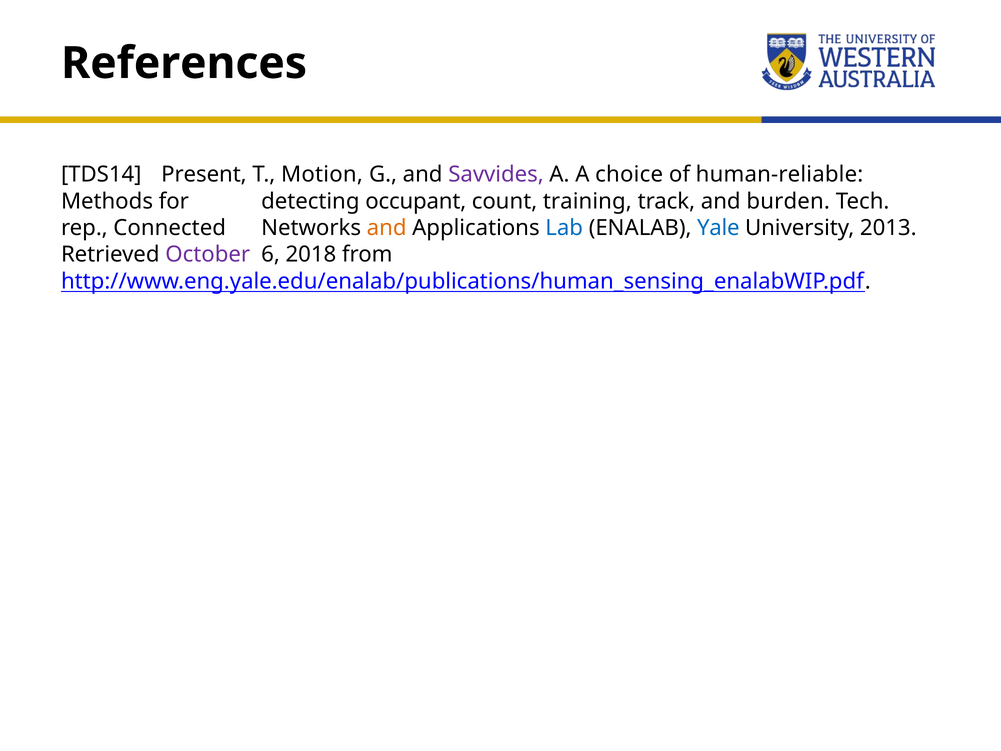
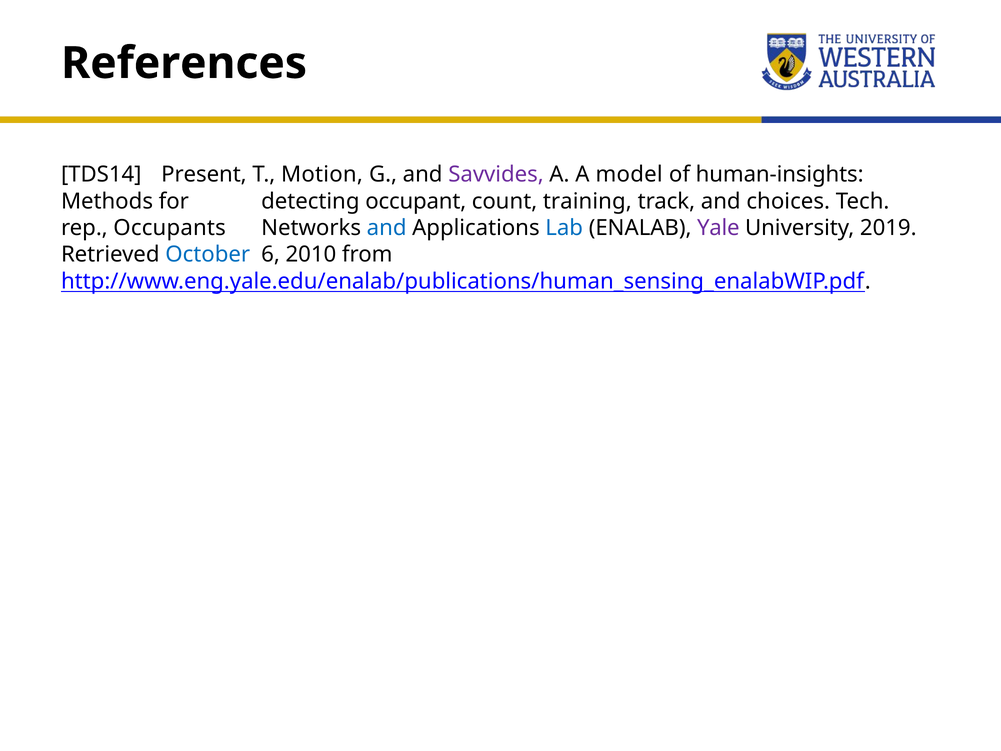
choice: choice -> model (629, 174)
human-reliable: human-reliable -> human-insights (780, 174)
burden: burden -> choices (788, 201)
Connected: Connected -> Occupants (170, 228)
and colour: orange -> blue (387, 228)
Yale colour: blue -> purple (718, 228)
2013: 2013 -> 2019 (888, 228)
October colour: purple -> blue (208, 255)
2018: 2018 -> 2010 (311, 255)
